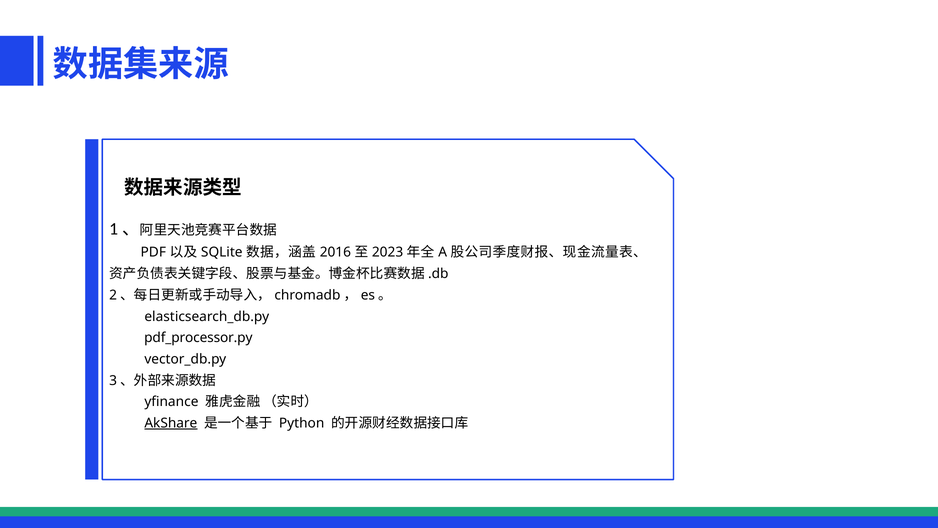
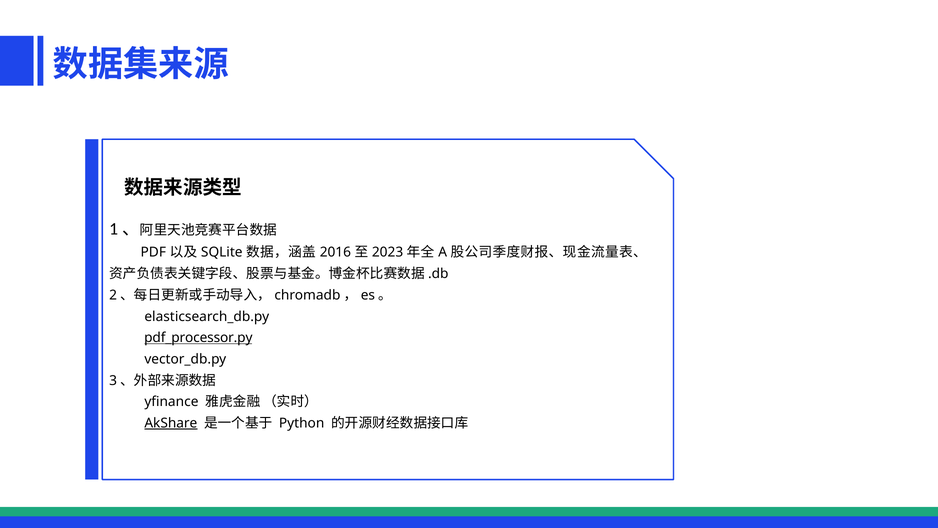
pdf_processor.py underline: none -> present (198, 338)
